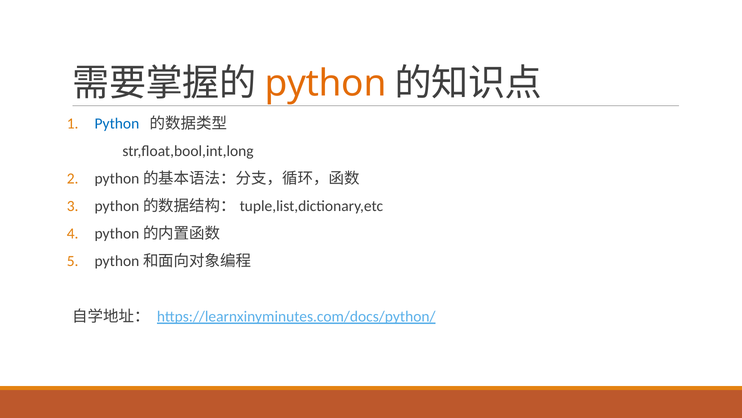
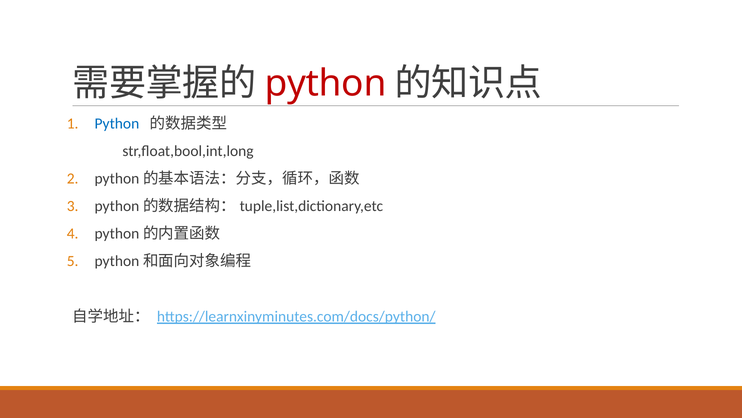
python colour: orange -> red (326, 83)
